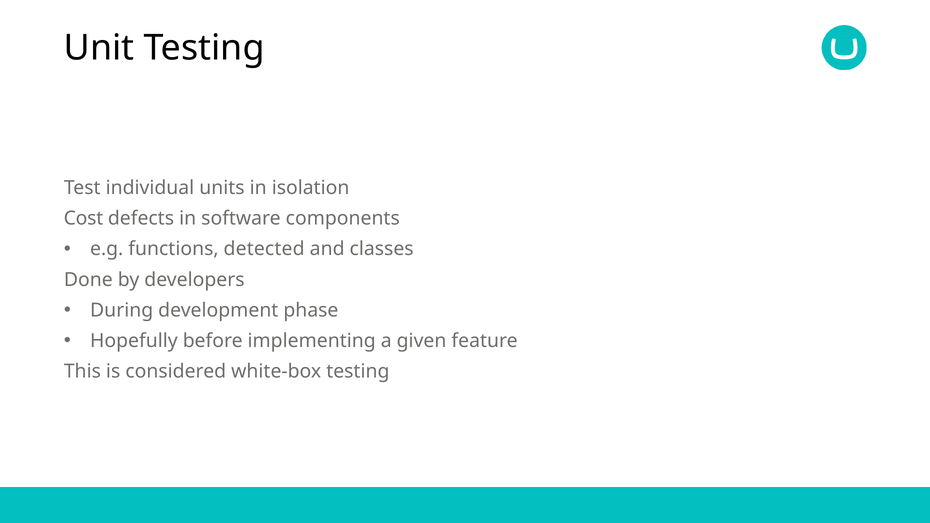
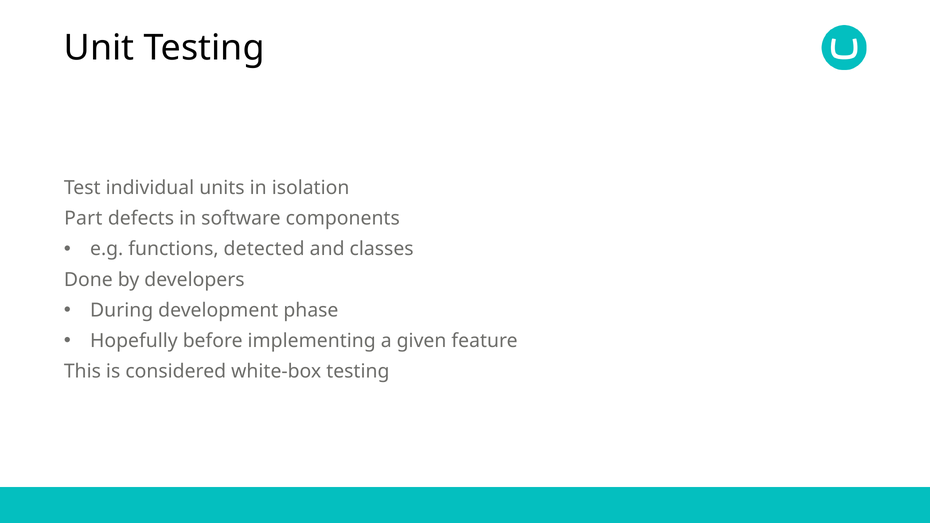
Cost: Cost -> Part (83, 219)
